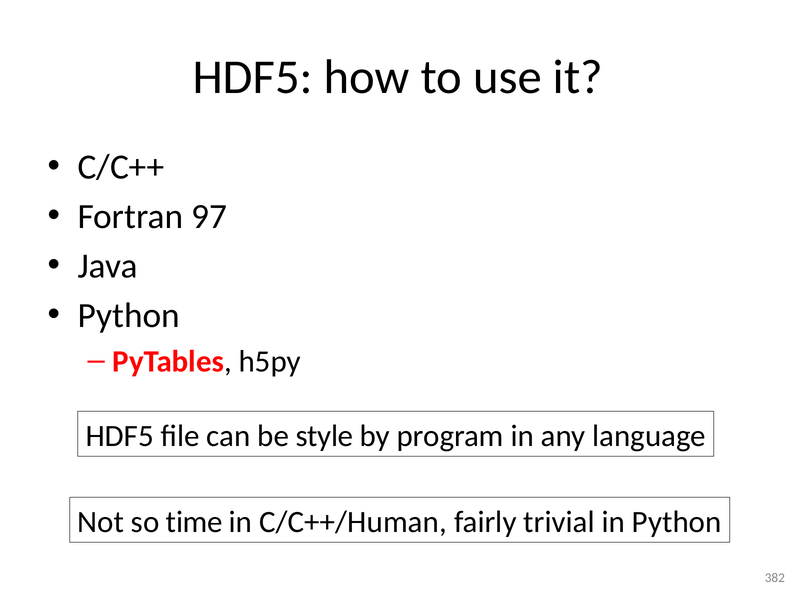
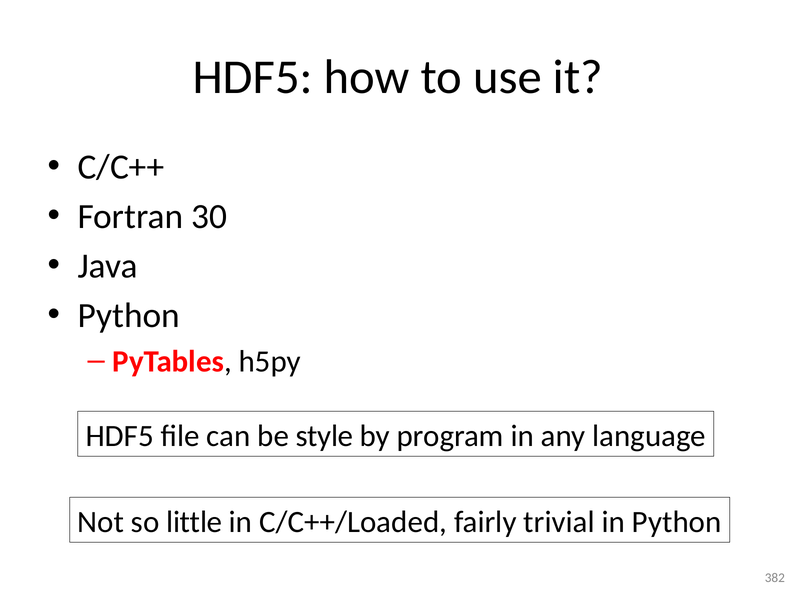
97: 97 -> 30 (209, 217)
time: time -> little (194, 522)
C/C++/Human: C/C++/Human -> C/C++/Loaded (353, 522)
